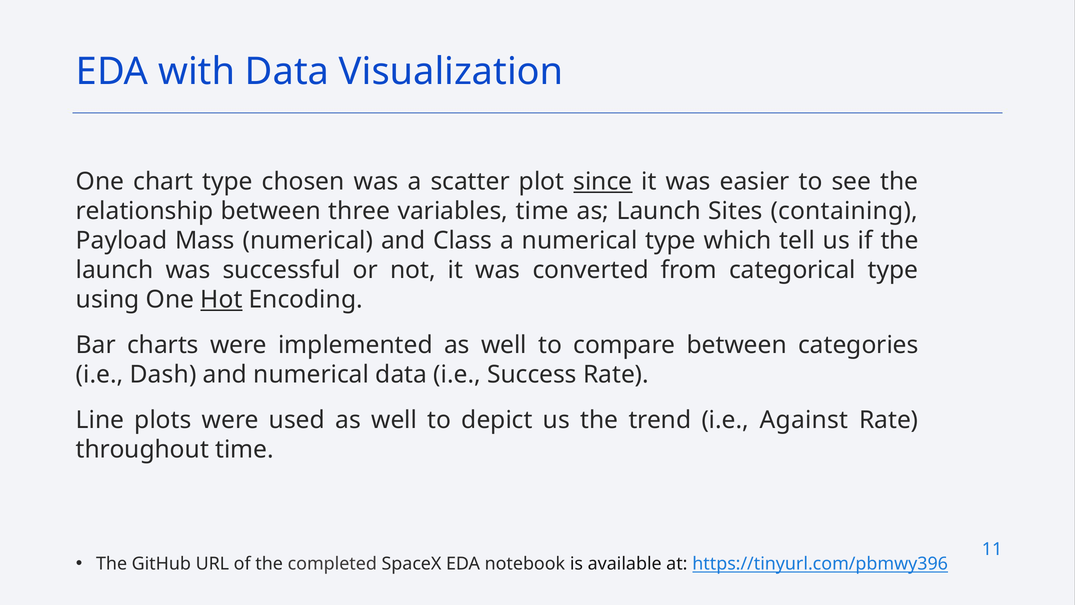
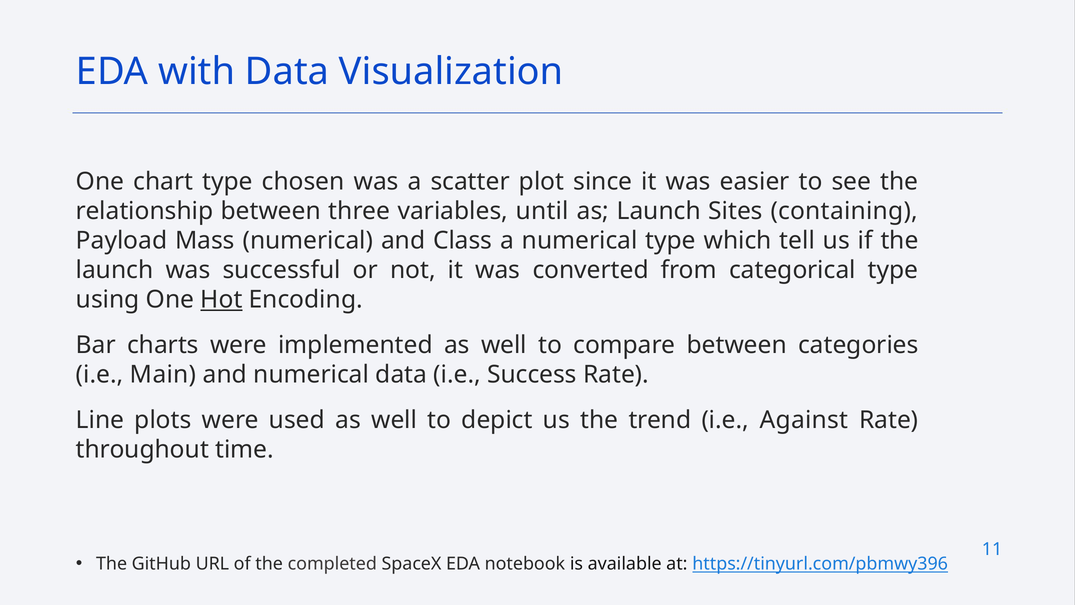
since underline: present -> none (603, 181)
variables time: time -> until (542, 211)
Dash: Dash -> Main (163, 374)
